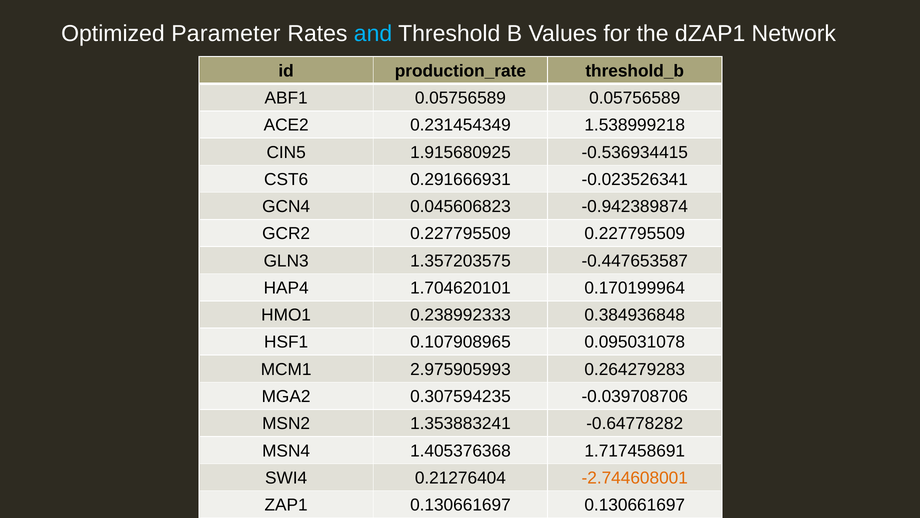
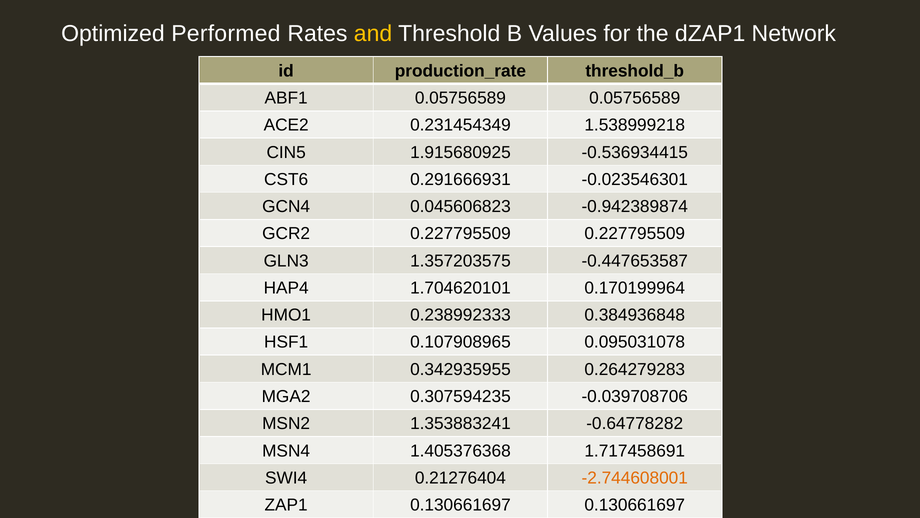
Parameter: Parameter -> Performed (226, 34)
and colour: light blue -> yellow (373, 34)
-0.023526341: -0.023526341 -> -0.023546301 (635, 179)
2.975905993: 2.975905993 -> 0.342935955 (460, 369)
